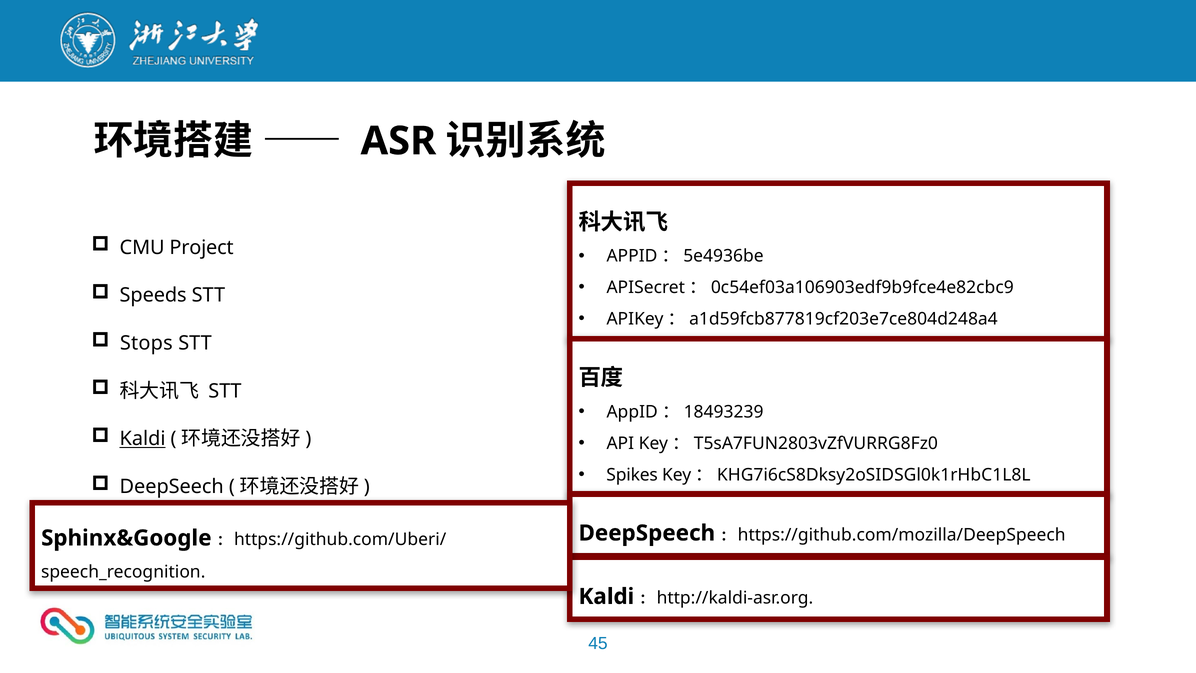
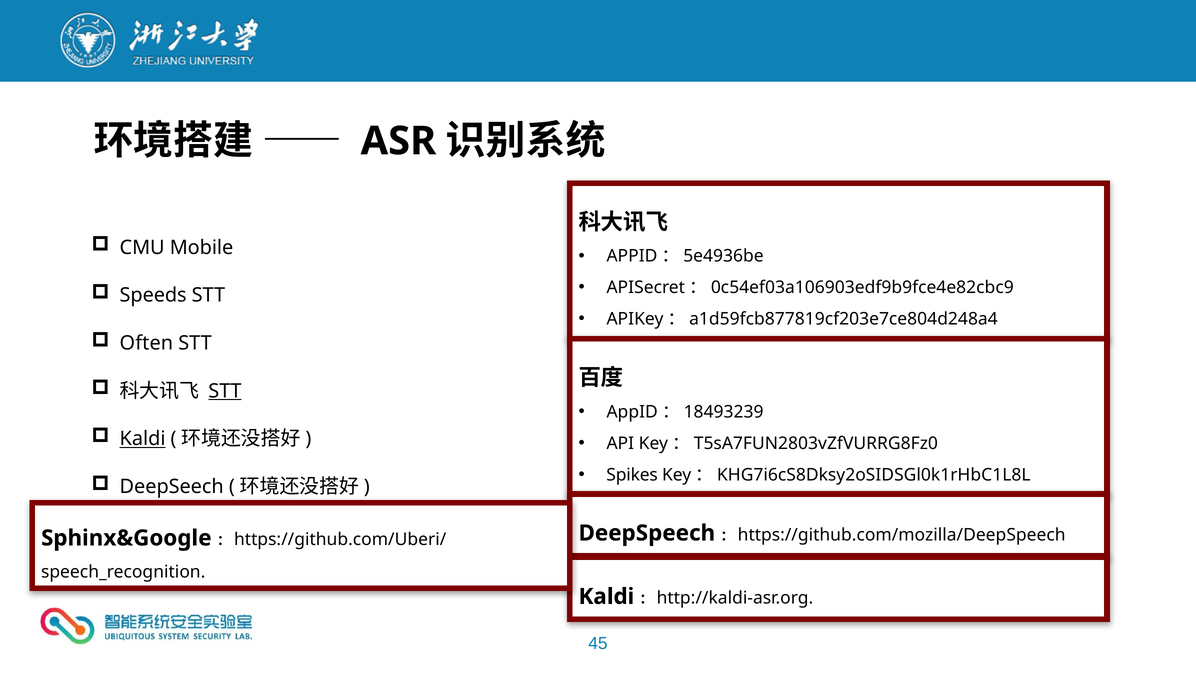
Project: Project -> Mobile (201, 247)
Stops: Stops -> Often (146, 343)
STT underline: none -> present (225, 391)
